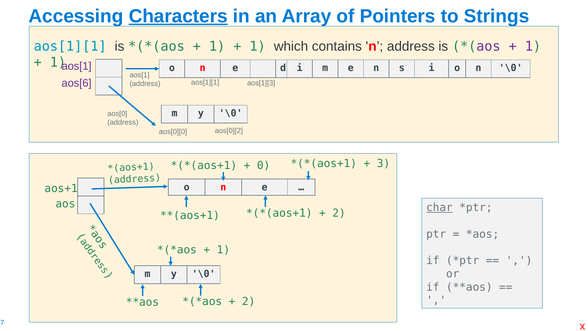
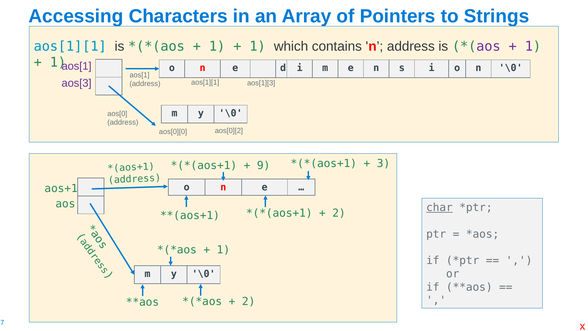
Characters underline: present -> none (178, 16)
aos[6: aos[6 -> aos[3 (77, 83)
0: 0 -> 9 (264, 165)
